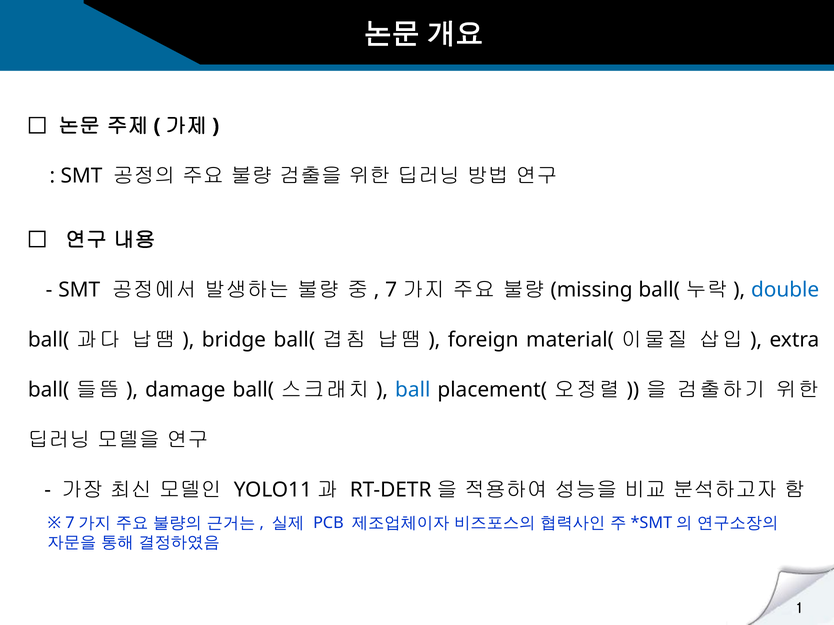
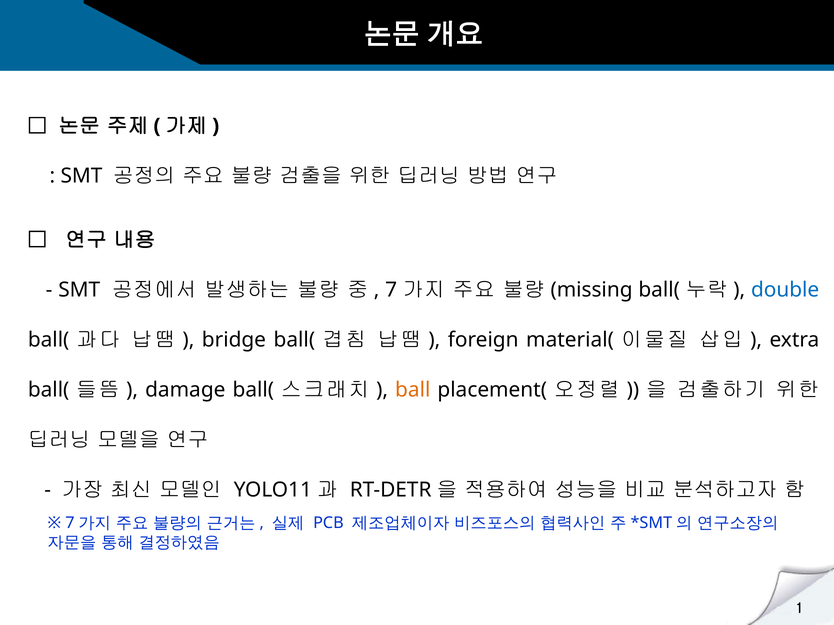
ball colour: blue -> orange (413, 390)
